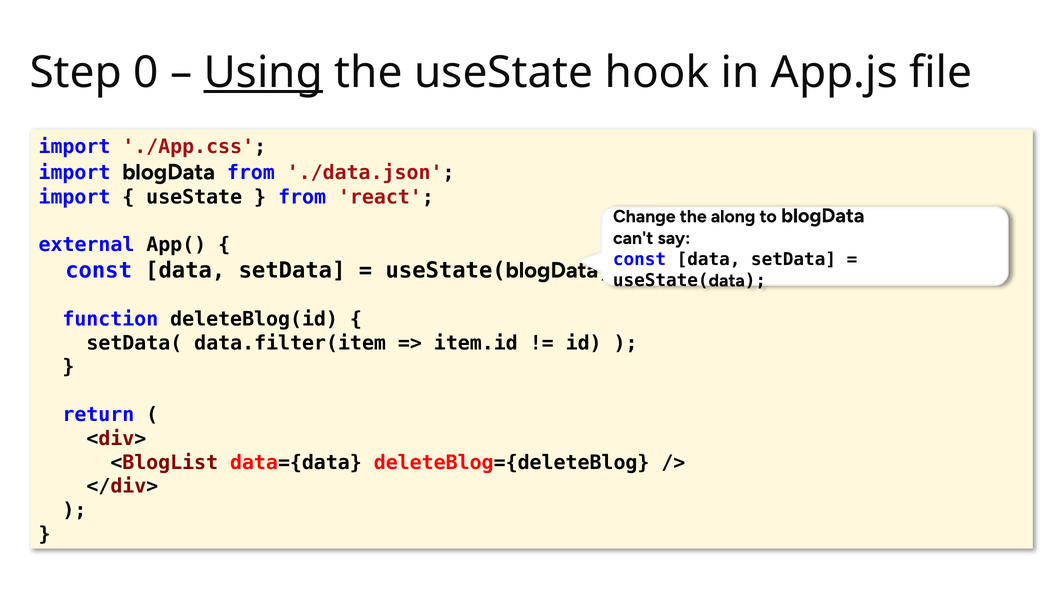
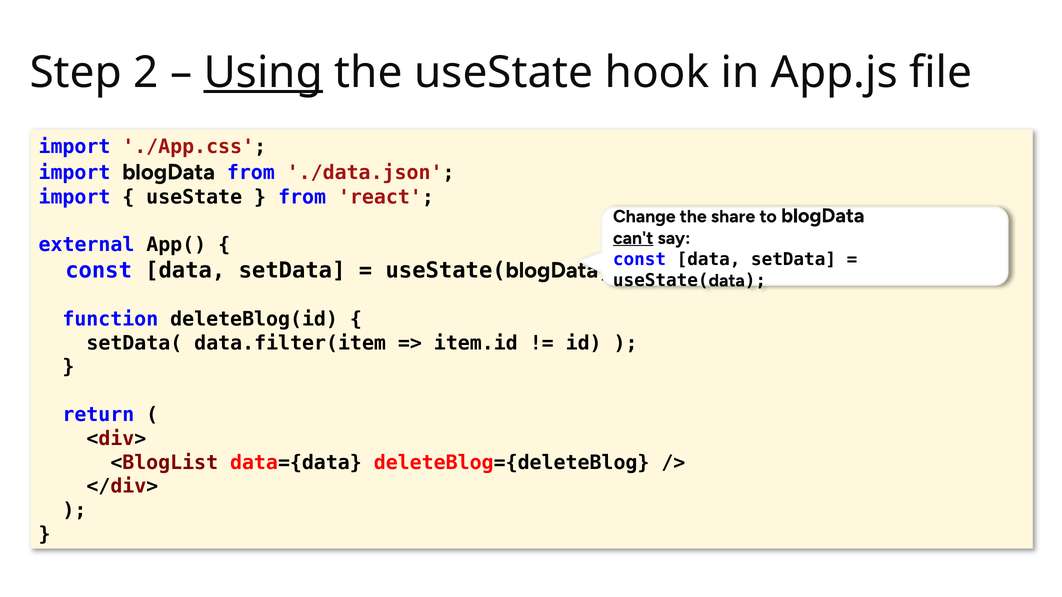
0: 0 -> 2 (146, 73)
along: along -> share (733, 217)
can't underline: none -> present (633, 238)
